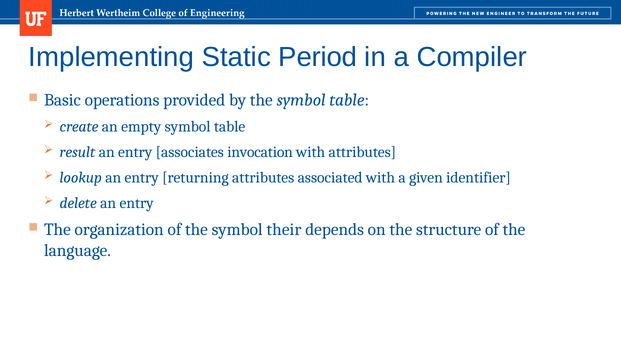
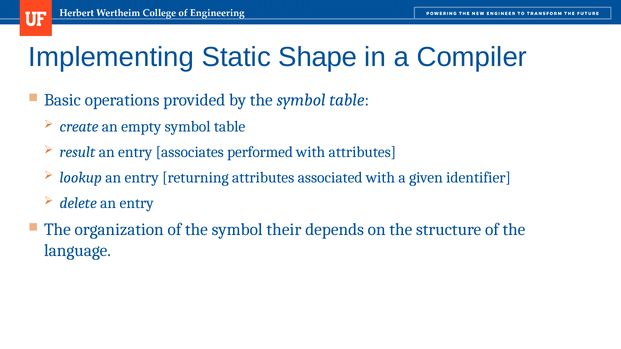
Period: Period -> Shape (318, 57)
invocation: invocation -> performed (260, 152)
